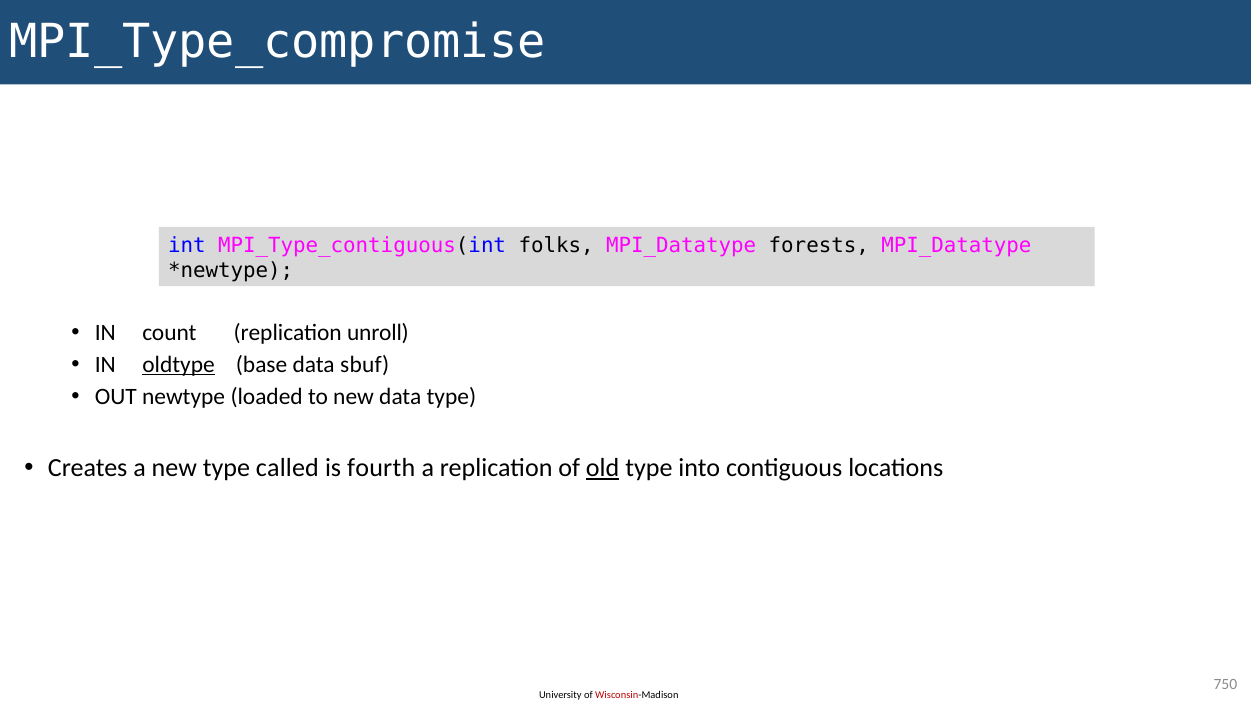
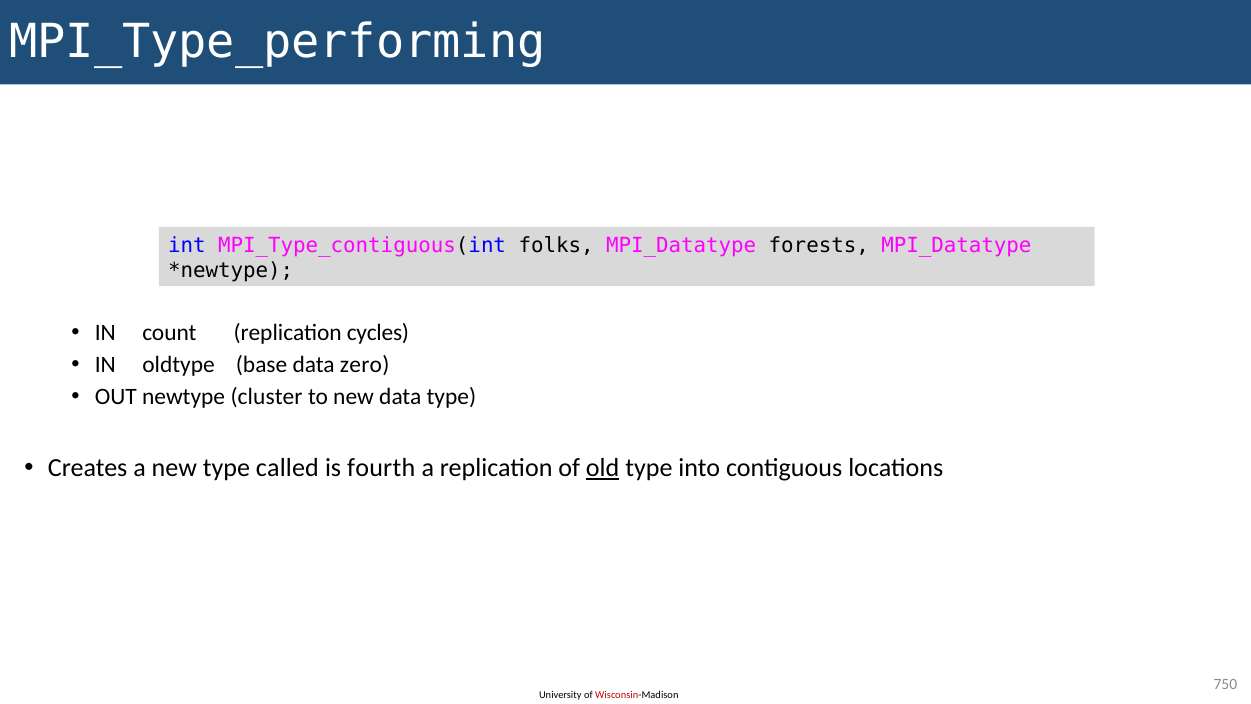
MPI_Type_compromise: MPI_Type_compromise -> MPI_Type_performing (277, 42)
unroll: unroll -> cycles (378, 333)
oldtype underline: present -> none (179, 364)
sbuf: sbuf -> zero (365, 364)
loaded: loaded -> cluster (267, 396)
